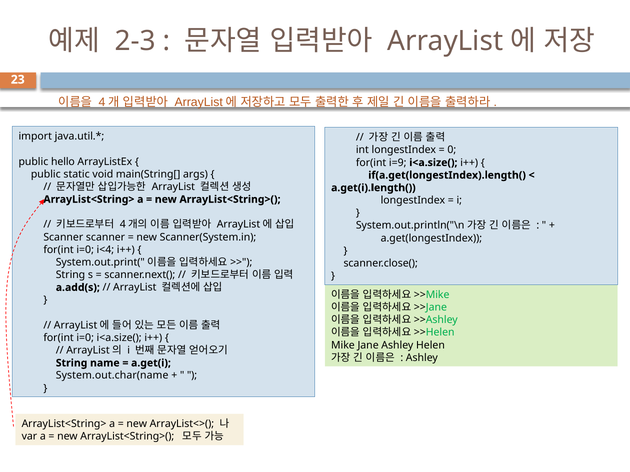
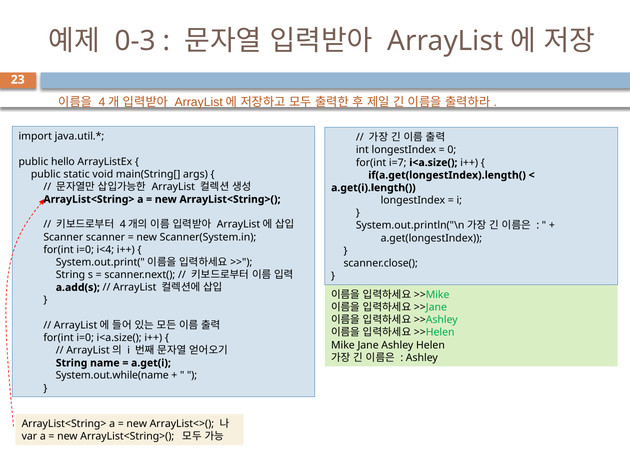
2-3: 2-3 -> 0-3 (135, 41)
i=9: i=9 -> i=7 (398, 163)
System.out.char(name: System.out.char(name -> System.out.while(name (112, 376)
